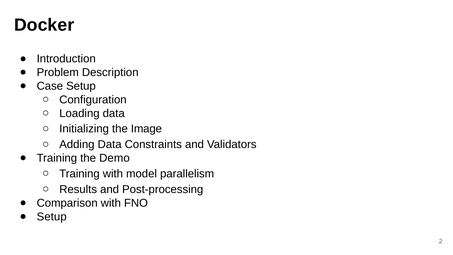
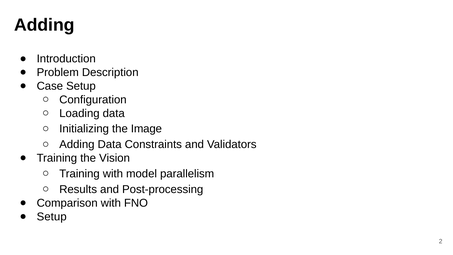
Docker: Docker -> Adding (44, 25)
Demo: Demo -> Vision (115, 158)
